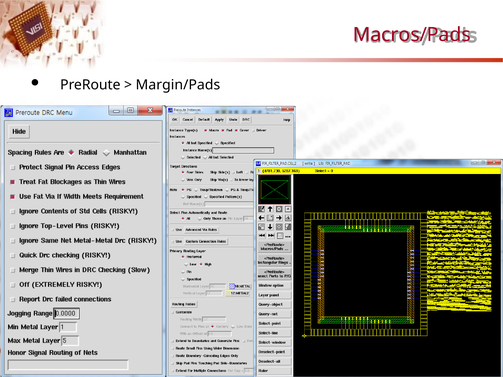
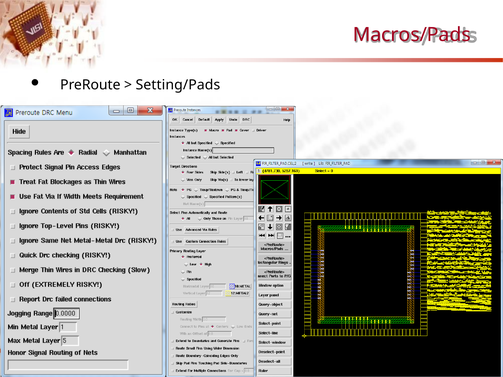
Margin/Pads: Margin/Pads -> Setting/Pads (178, 85)
